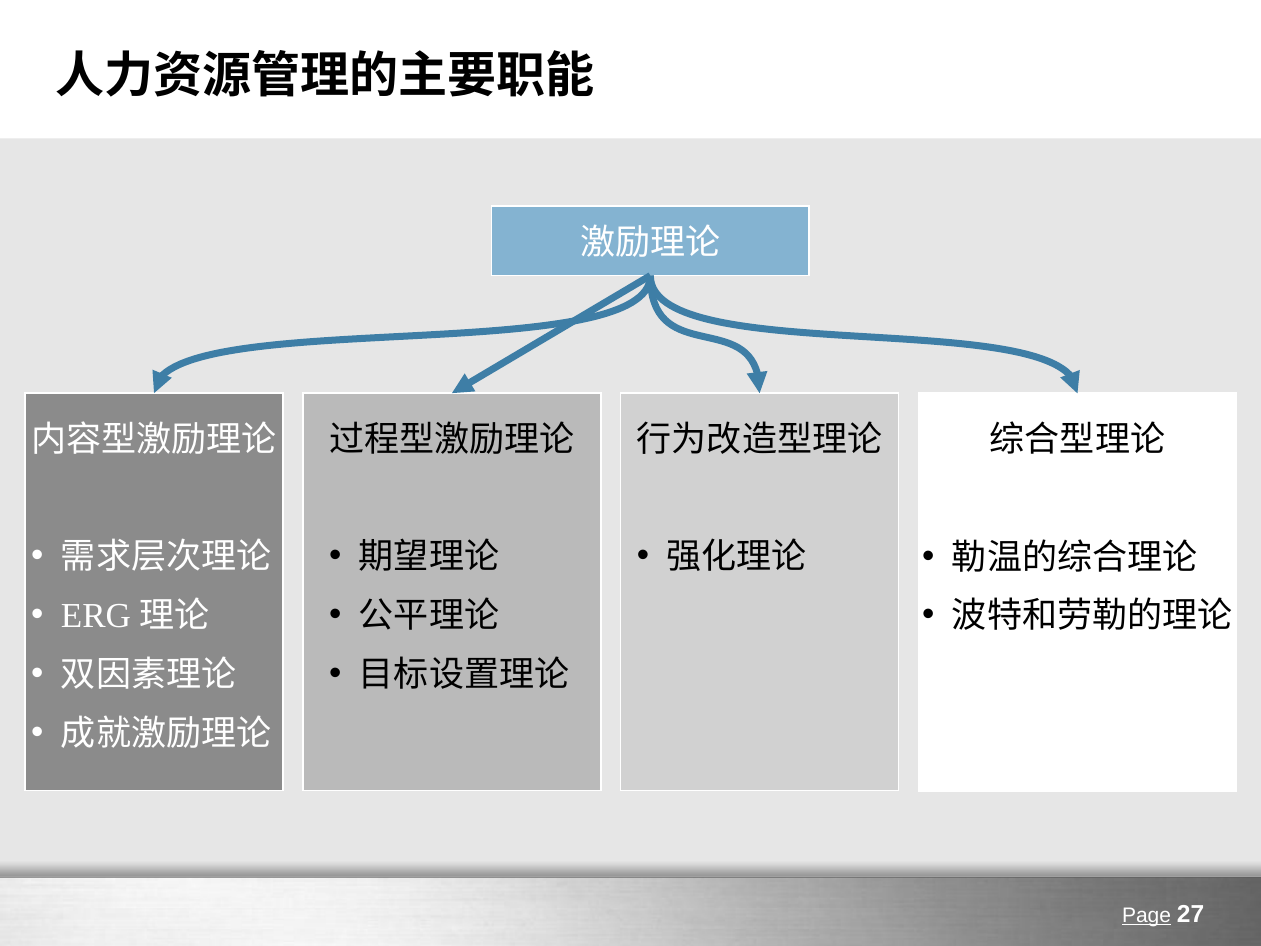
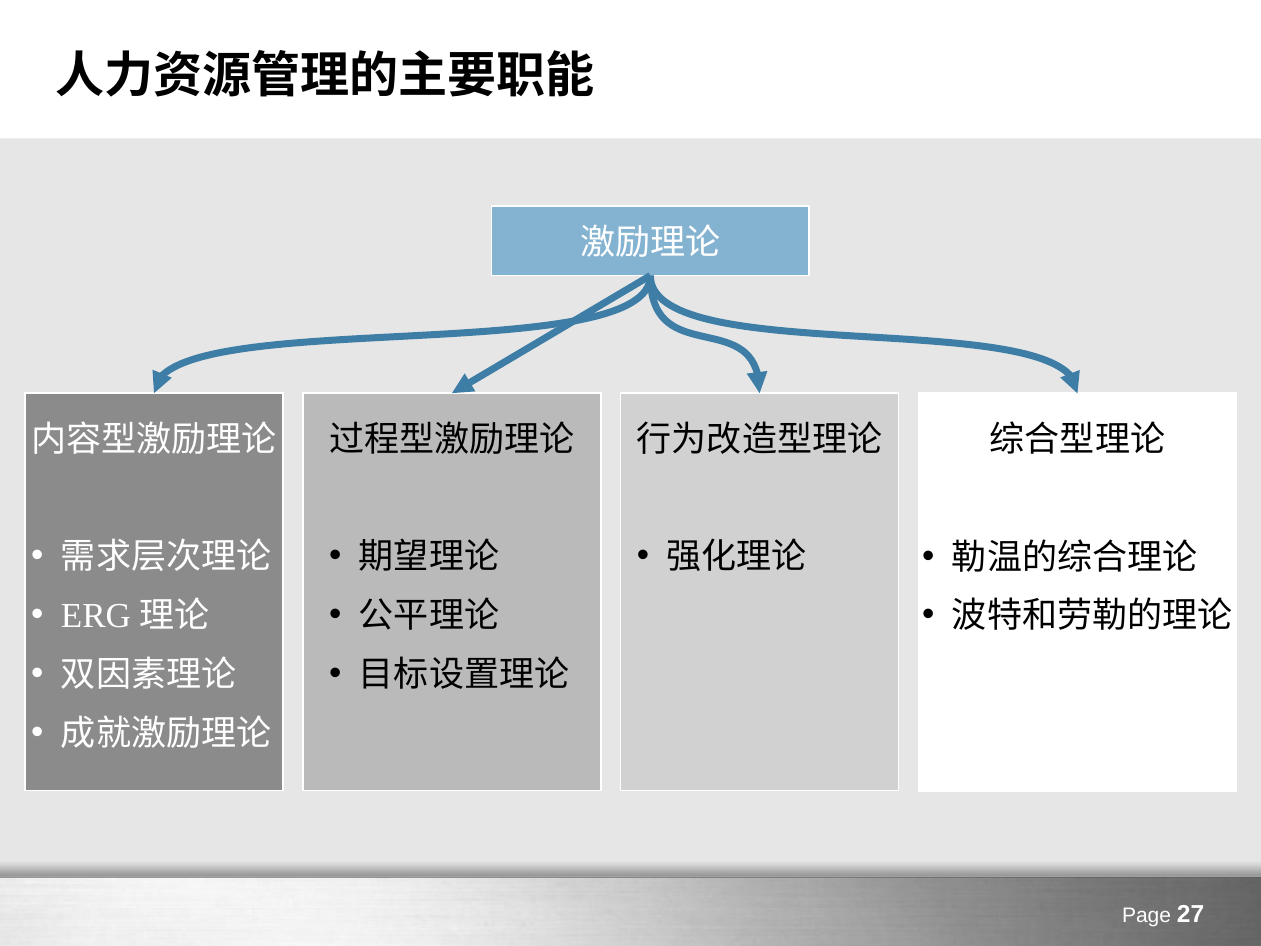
Page underline: present -> none (1147, 915)
